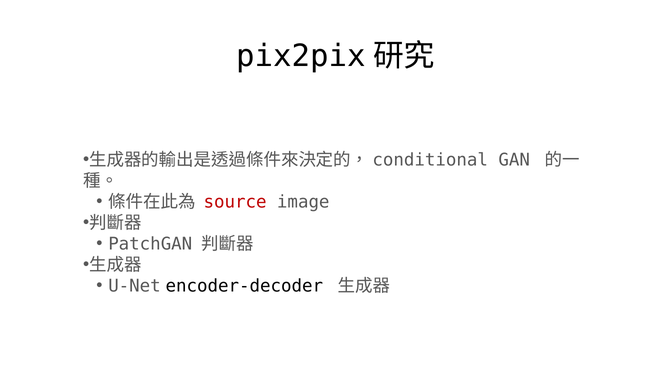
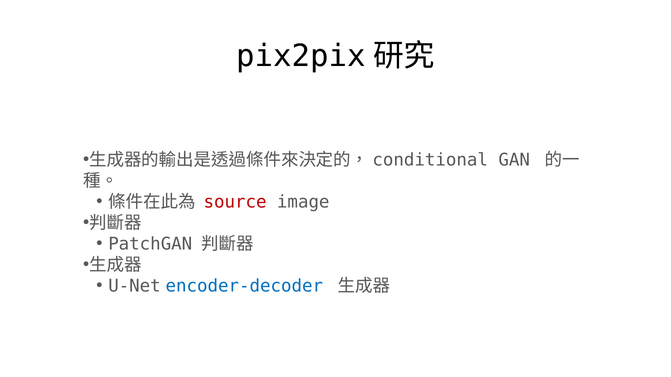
encoder-decoder colour: black -> blue (244, 286)
